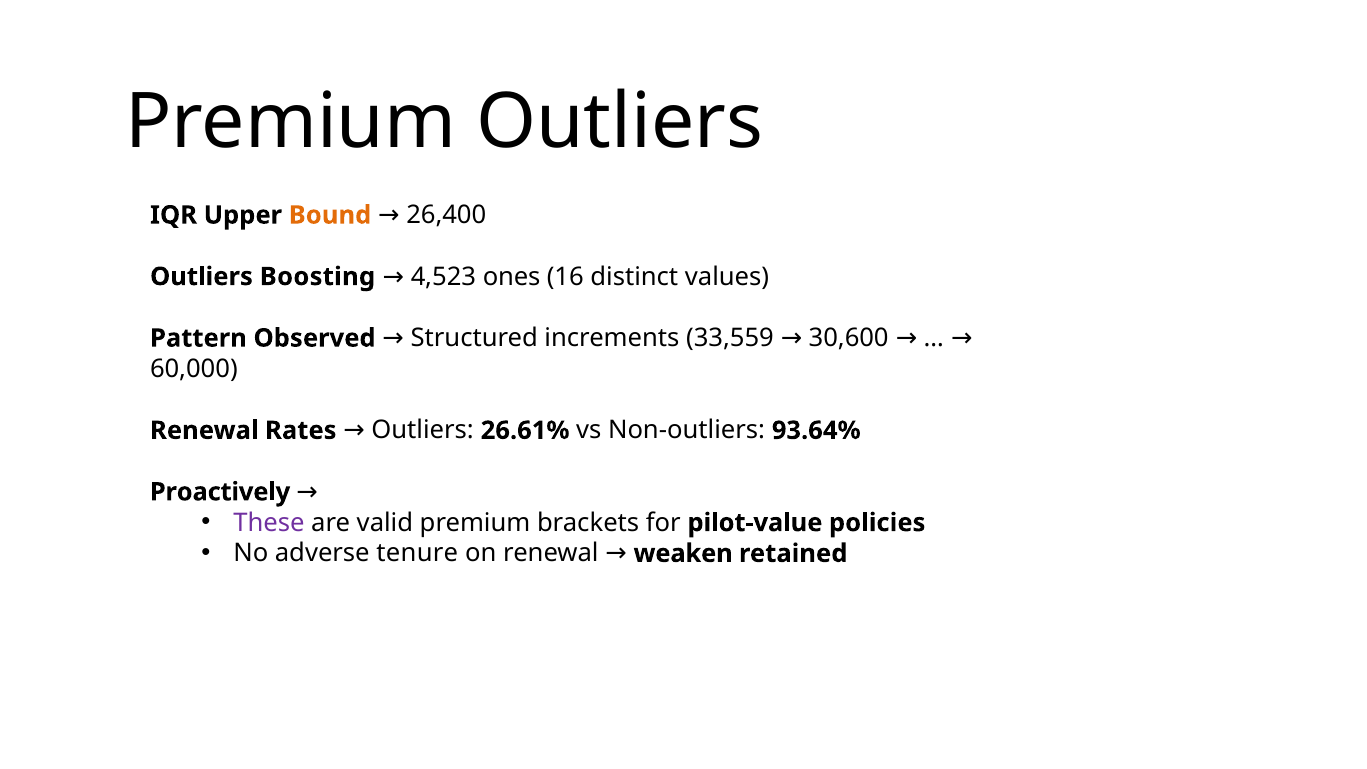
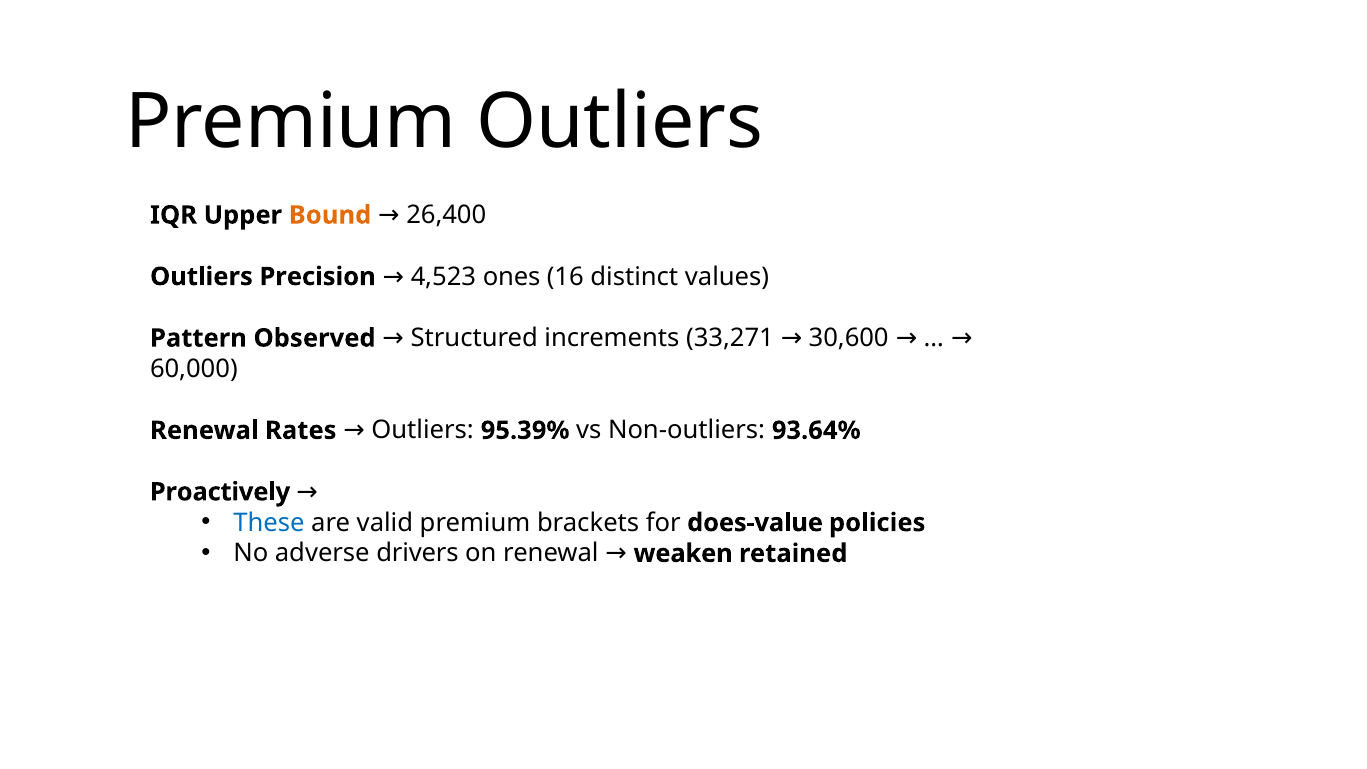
Boosting: Boosting -> Precision (318, 277)
33,559: 33,559 -> 33,271 (730, 338)
26.61%: 26.61% -> 95.39% (525, 430)
These colour: purple -> blue (269, 523)
pilot-value: pilot-value -> does-value (755, 523)
tenure: tenure -> drivers (418, 553)
